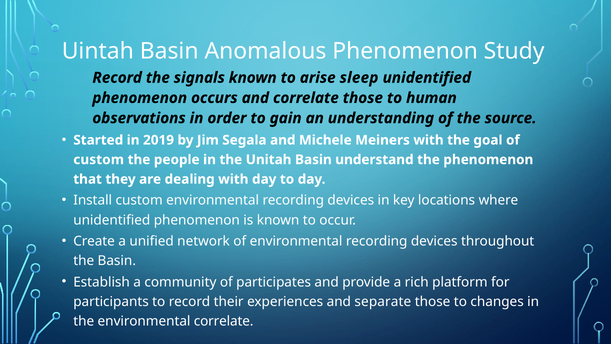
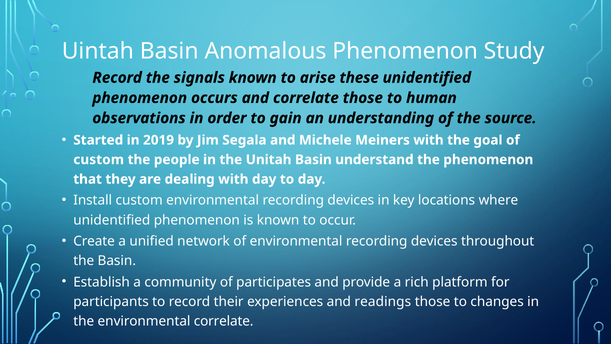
sleep: sleep -> these (359, 78)
separate: separate -> readings (383, 301)
